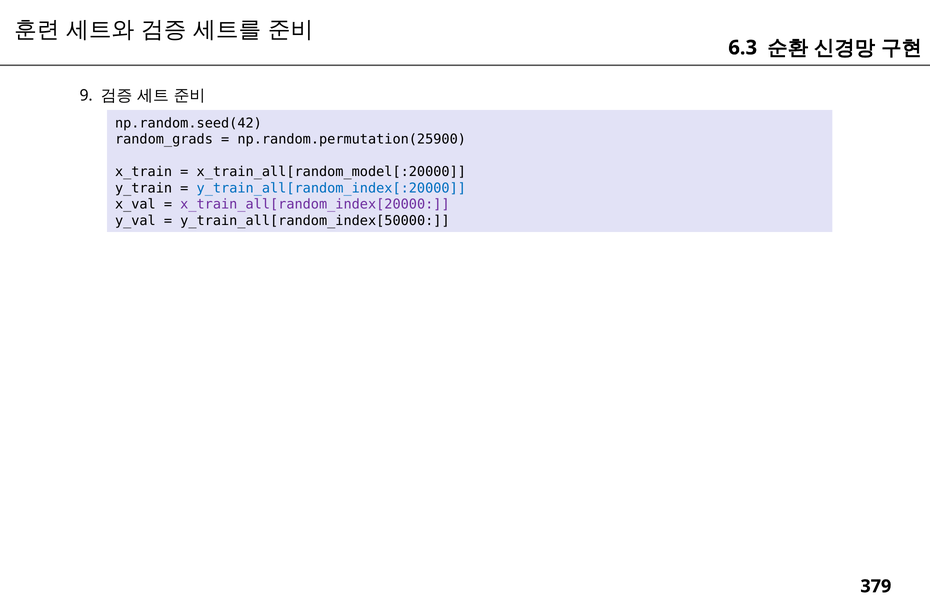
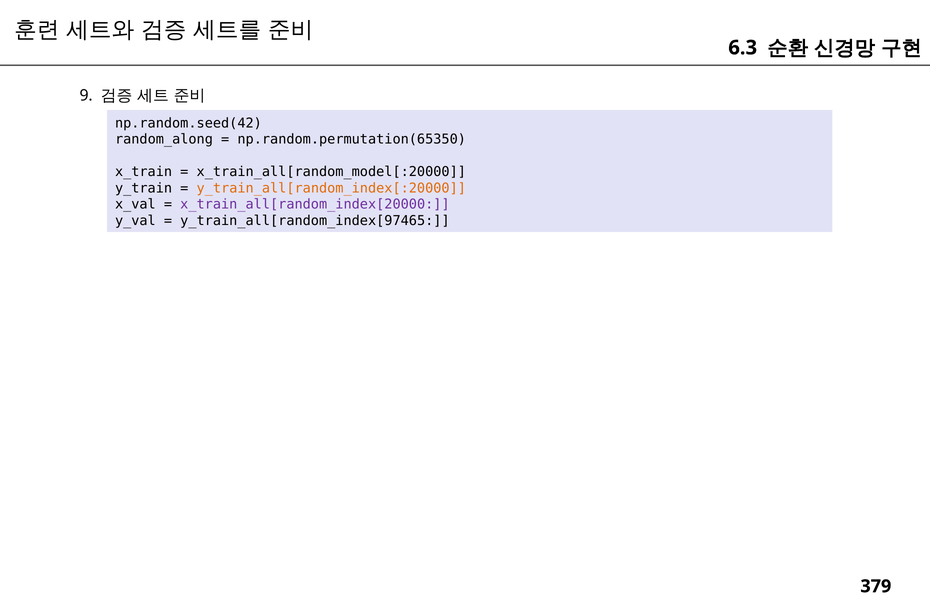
random_grads: random_grads -> random_along (164, 139)
np.random.permutation(25900: np.random.permutation(25900 -> np.random.permutation(65350 (352, 139)
y_train_all[random_index[:20000 colour: blue -> orange (331, 188)
y_train_all[random_index[50000: y_train_all[random_index[50000 -> y_train_all[random_index[97465 (315, 221)
